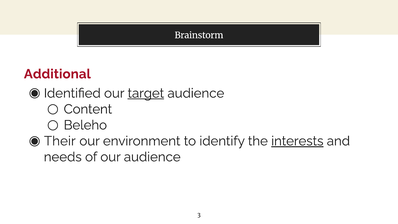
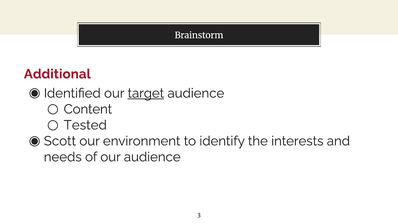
Beleho: Beleho -> Tested (85, 125)
Their: Their -> Scott (60, 141)
interests underline: present -> none (297, 141)
